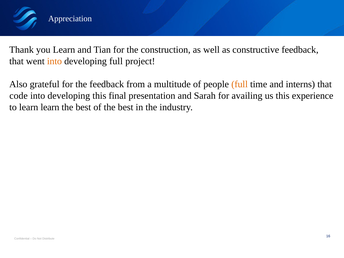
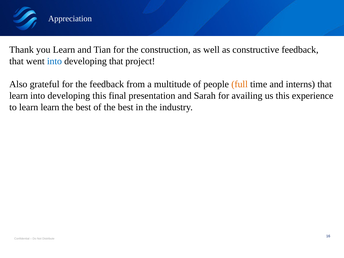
into colour: orange -> blue (54, 61)
developing full: full -> that (116, 61)
code: code -> learn (19, 96)
